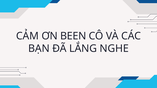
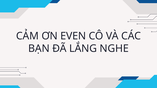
BEEN: BEEN -> EVEN (73, 36)
